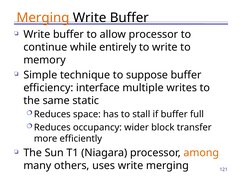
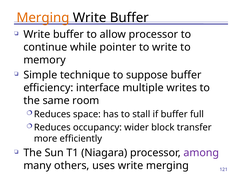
entirely: entirely -> pointer (118, 47)
static: static -> room (86, 101)
among colour: orange -> purple (201, 153)
